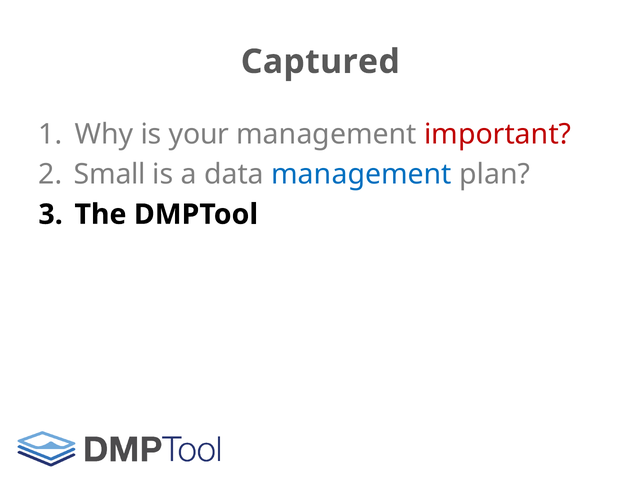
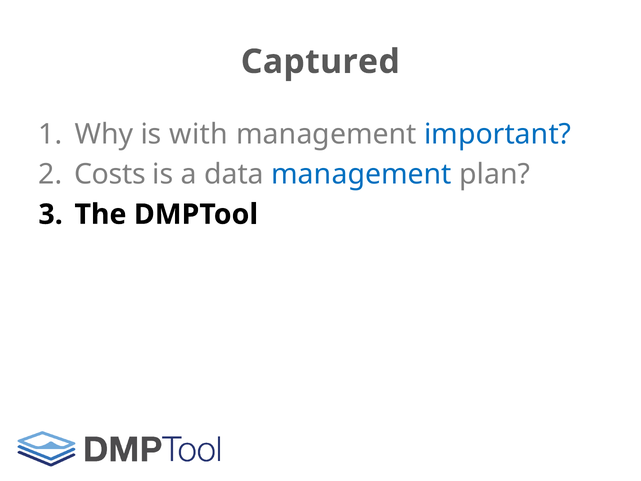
your: your -> with (199, 134)
important colour: red -> blue (498, 134)
Small: Small -> Costs (110, 174)
